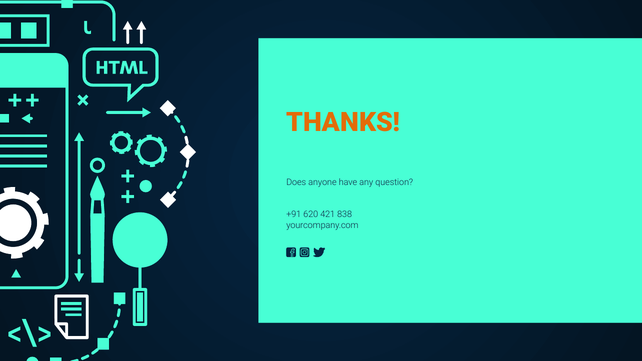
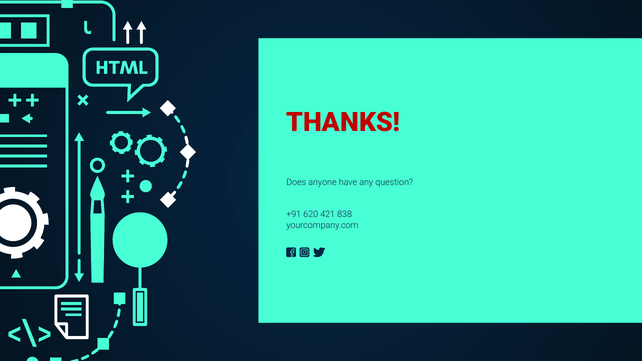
THANKS colour: orange -> red (343, 122)
